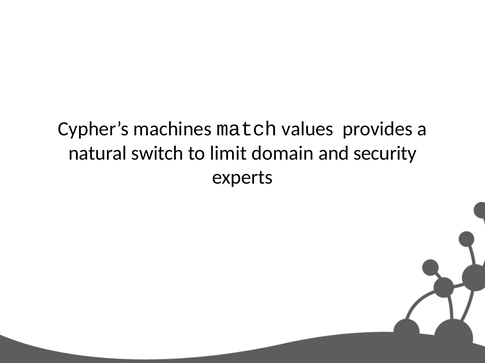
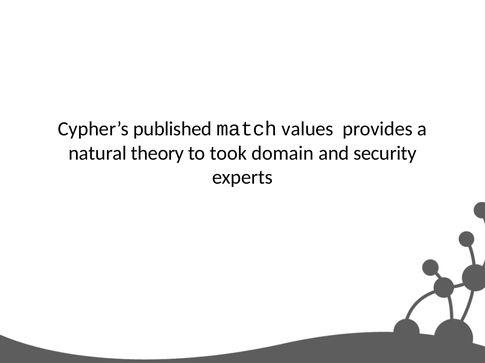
machines: machines -> published (173, 129)
switch: switch -> theory (157, 153)
limit: limit -> took (228, 153)
